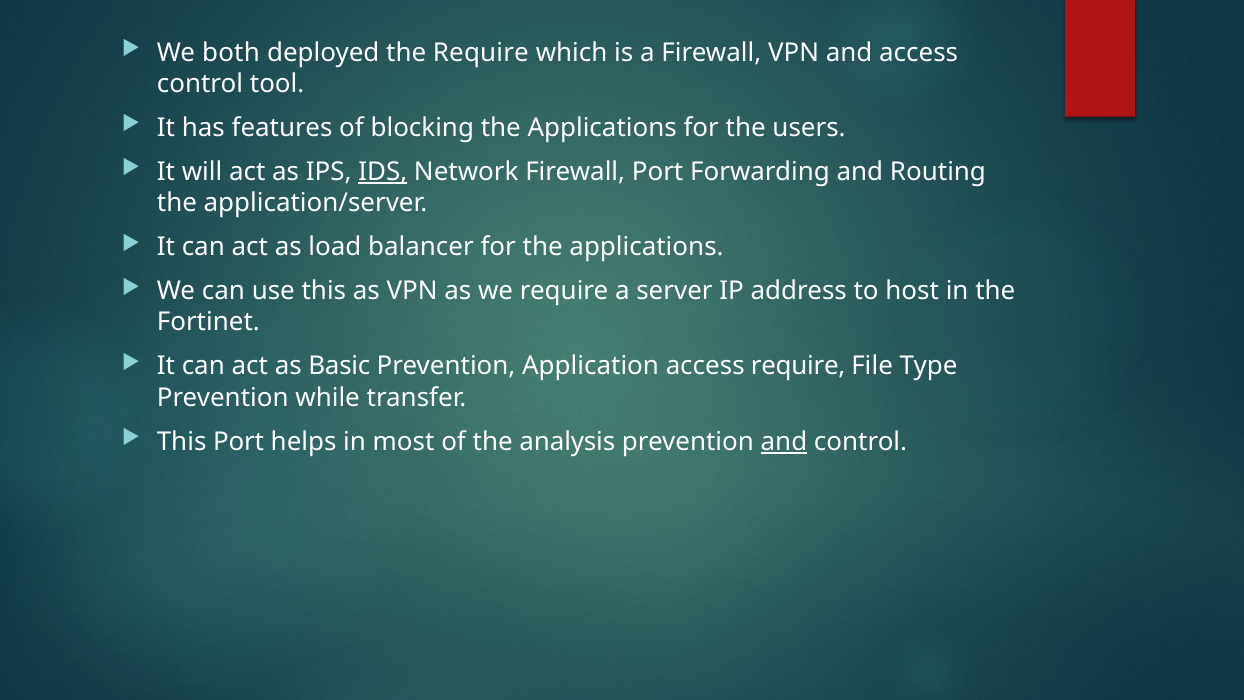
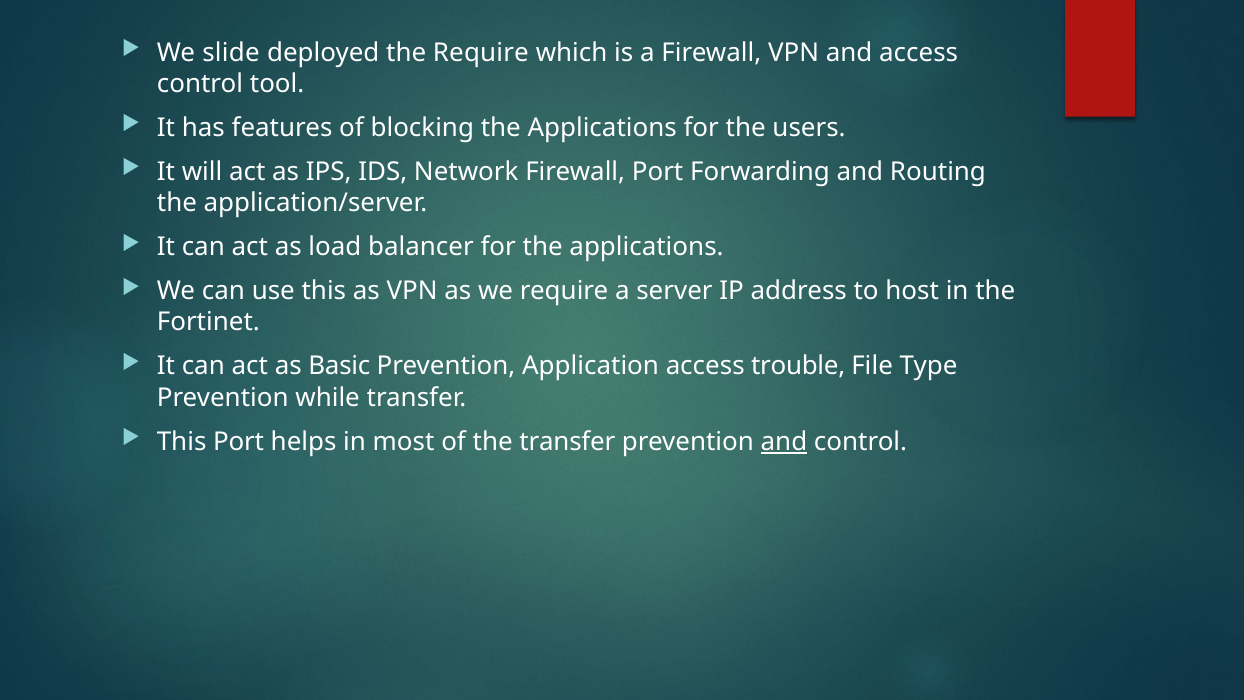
both: both -> slide (231, 52)
IDS underline: present -> none (383, 172)
access require: require -> trouble (798, 366)
the analysis: analysis -> transfer (567, 441)
